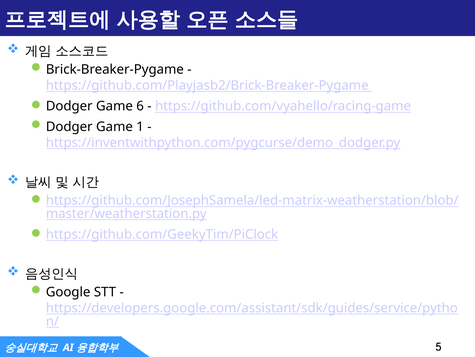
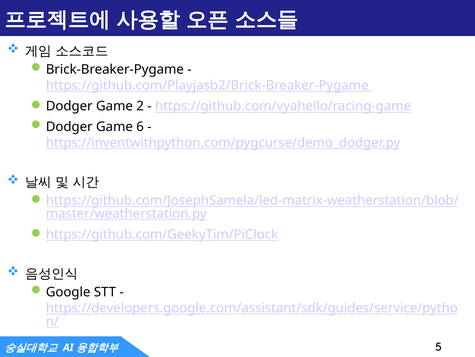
6: 6 -> 2 (140, 106)
1: 1 -> 6 (140, 127)
